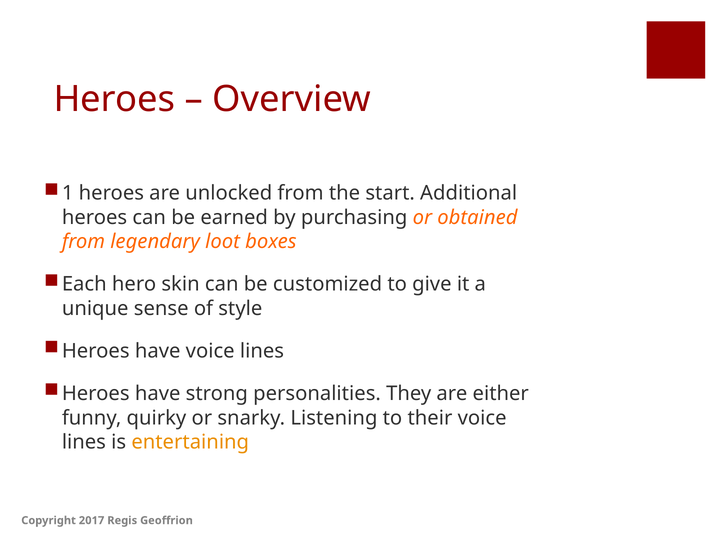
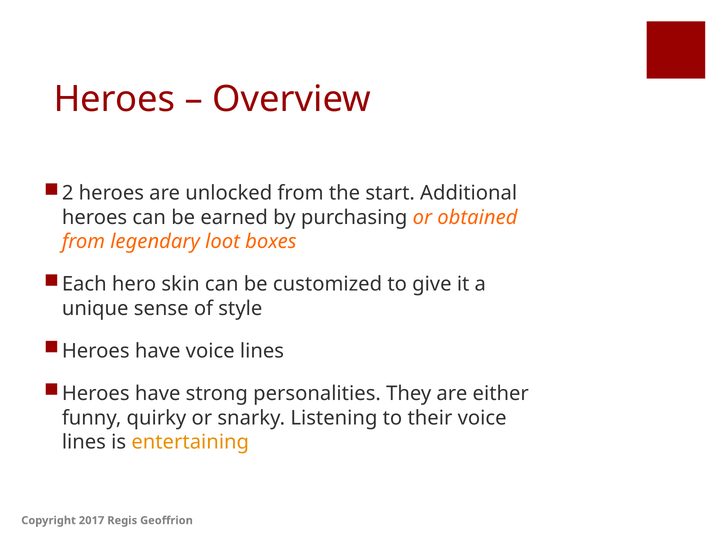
1: 1 -> 2 (68, 193)
